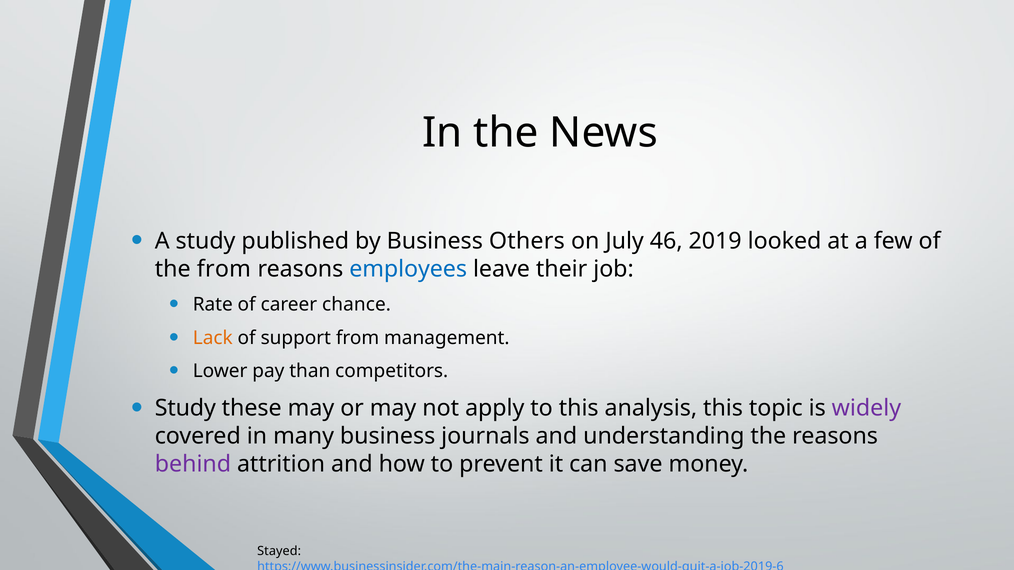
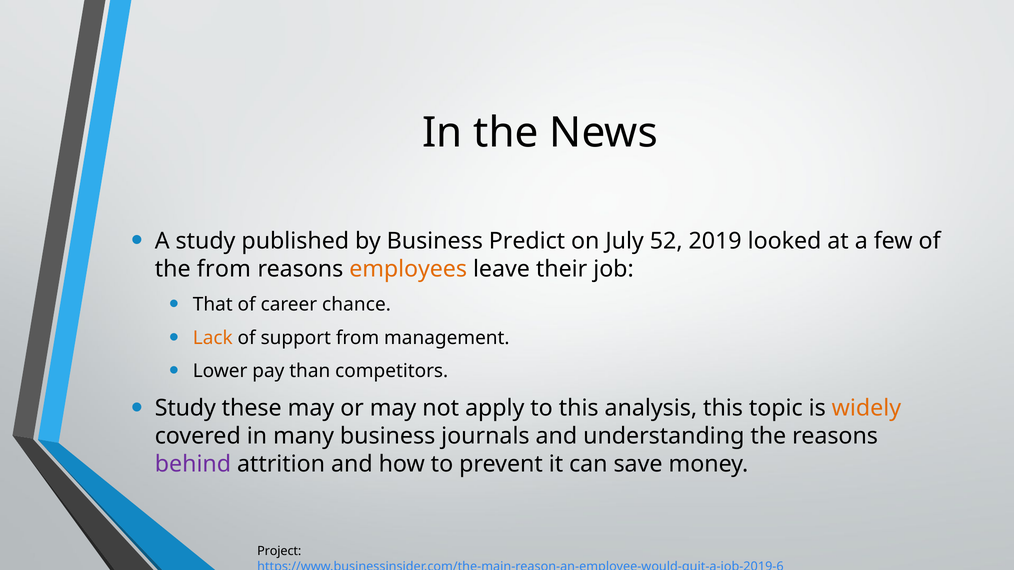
Others: Others -> Predict (527, 241)
46: 46 -> 52 (666, 241)
employees colour: blue -> orange (408, 269)
Rate: Rate -> That (213, 305)
widely colour: purple -> orange (866, 408)
Stayed: Stayed -> Project (279, 552)
